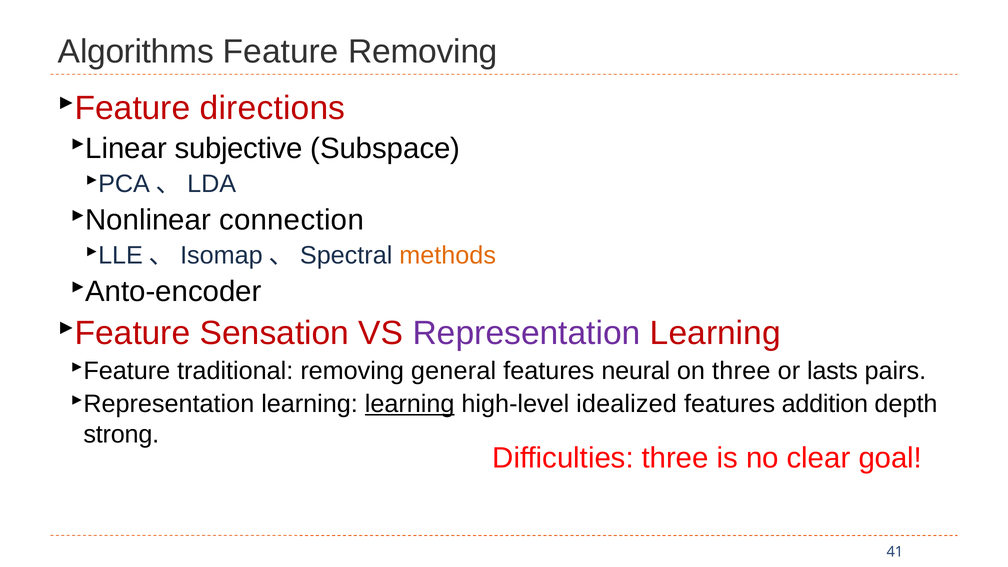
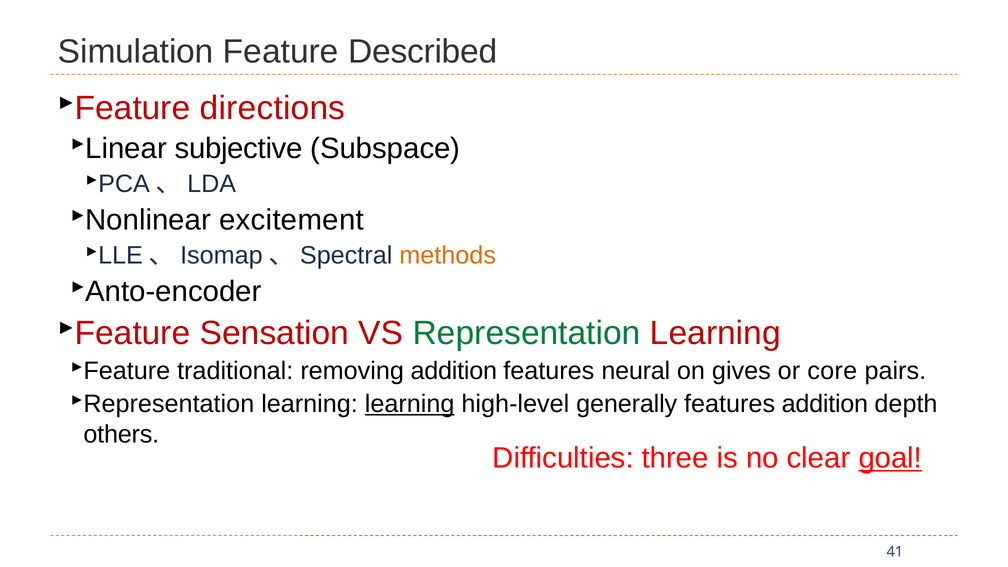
Algorithms: Algorithms -> Simulation (136, 52)
Feature Removing: Removing -> Described (423, 52)
connection: connection -> excitement (291, 220)
Representation colour: purple -> green (527, 333)
removing general: general -> addition (454, 371)
on three: three -> gives (741, 371)
lasts: lasts -> core (832, 371)
idealized: idealized -> generally (627, 404)
strong: strong -> others (121, 434)
goal underline: none -> present (890, 458)
